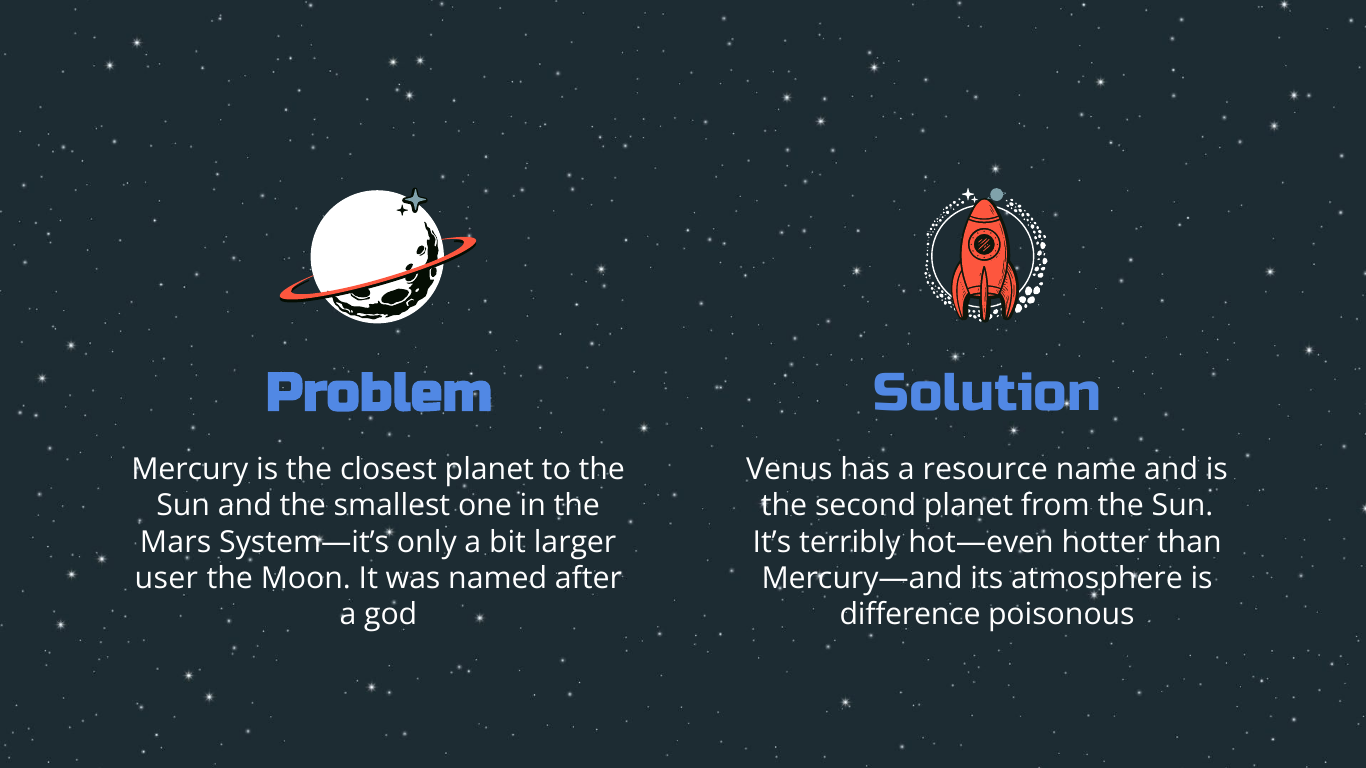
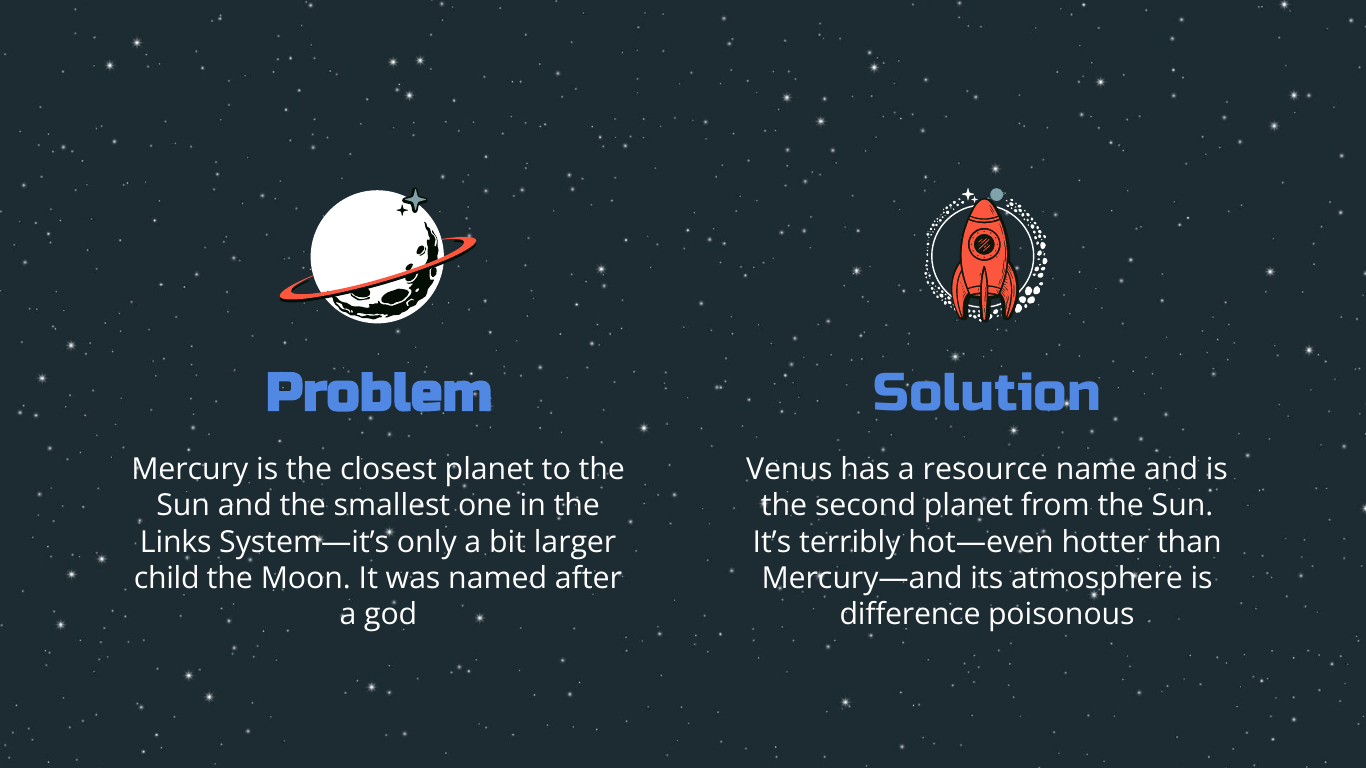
Mars: Mars -> Links (176, 542)
user: user -> child (167, 579)
